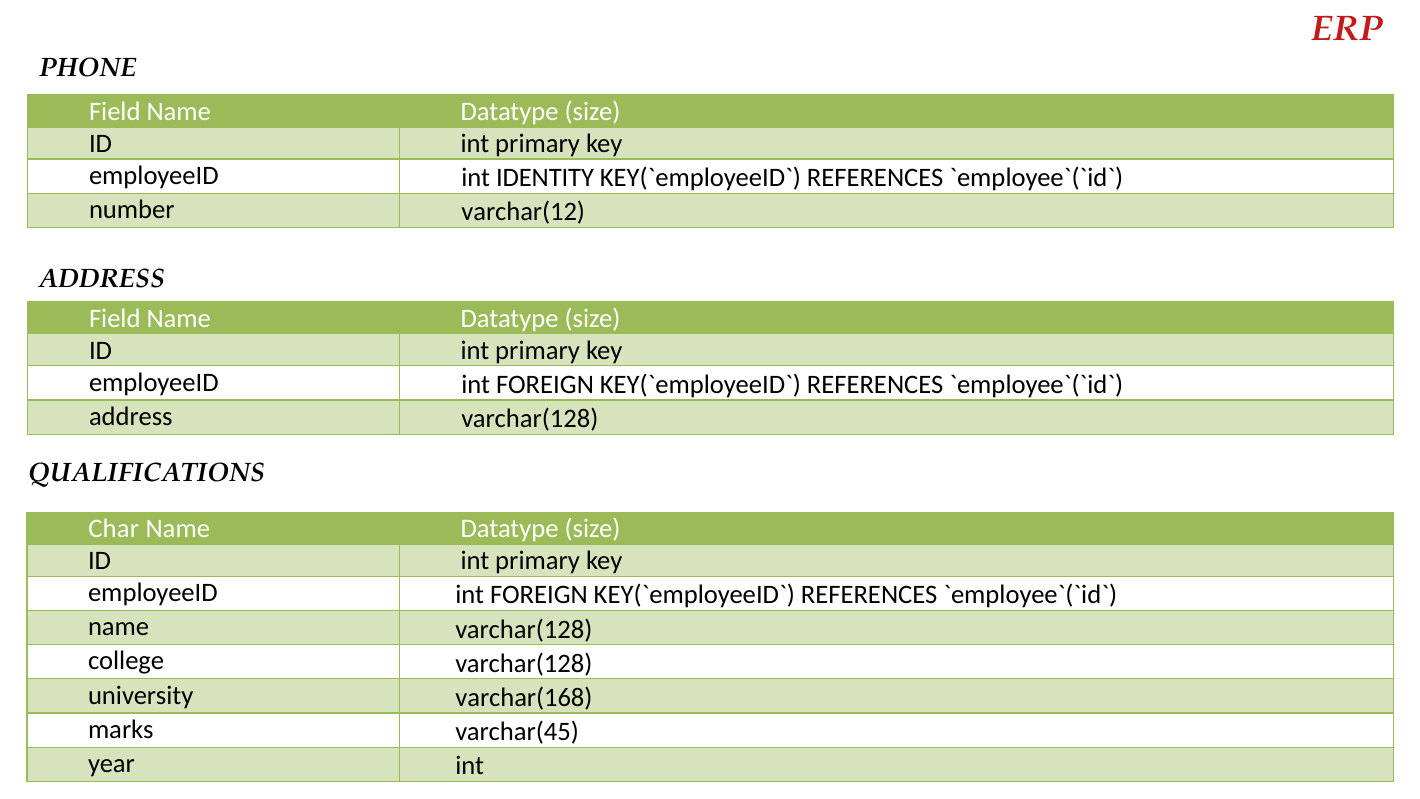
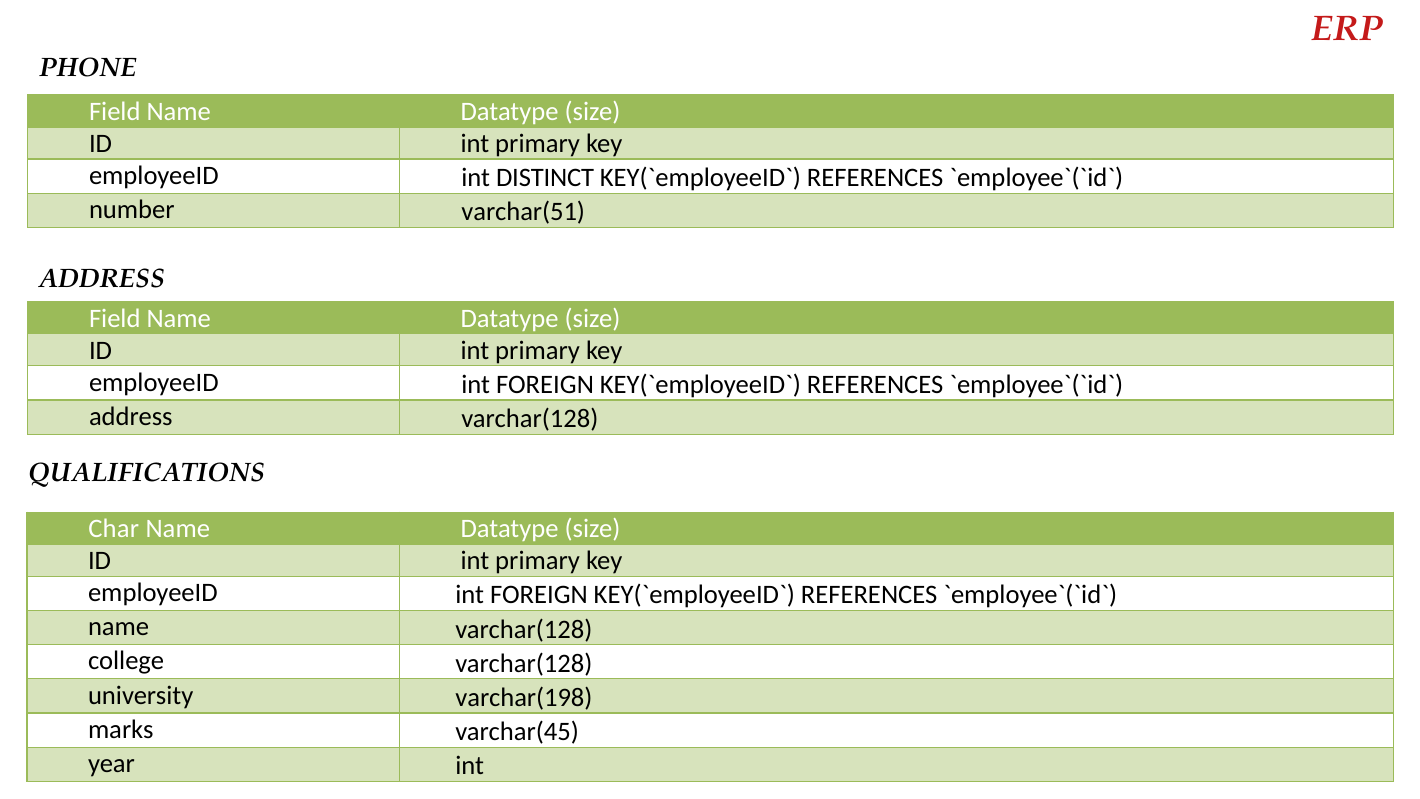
IDENTITY: IDENTITY -> DISTINCT (545, 178)
varchar(12: varchar(12 -> varchar(51 (523, 212)
varchar(168: varchar(168 -> varchar(198 (524, 698)
